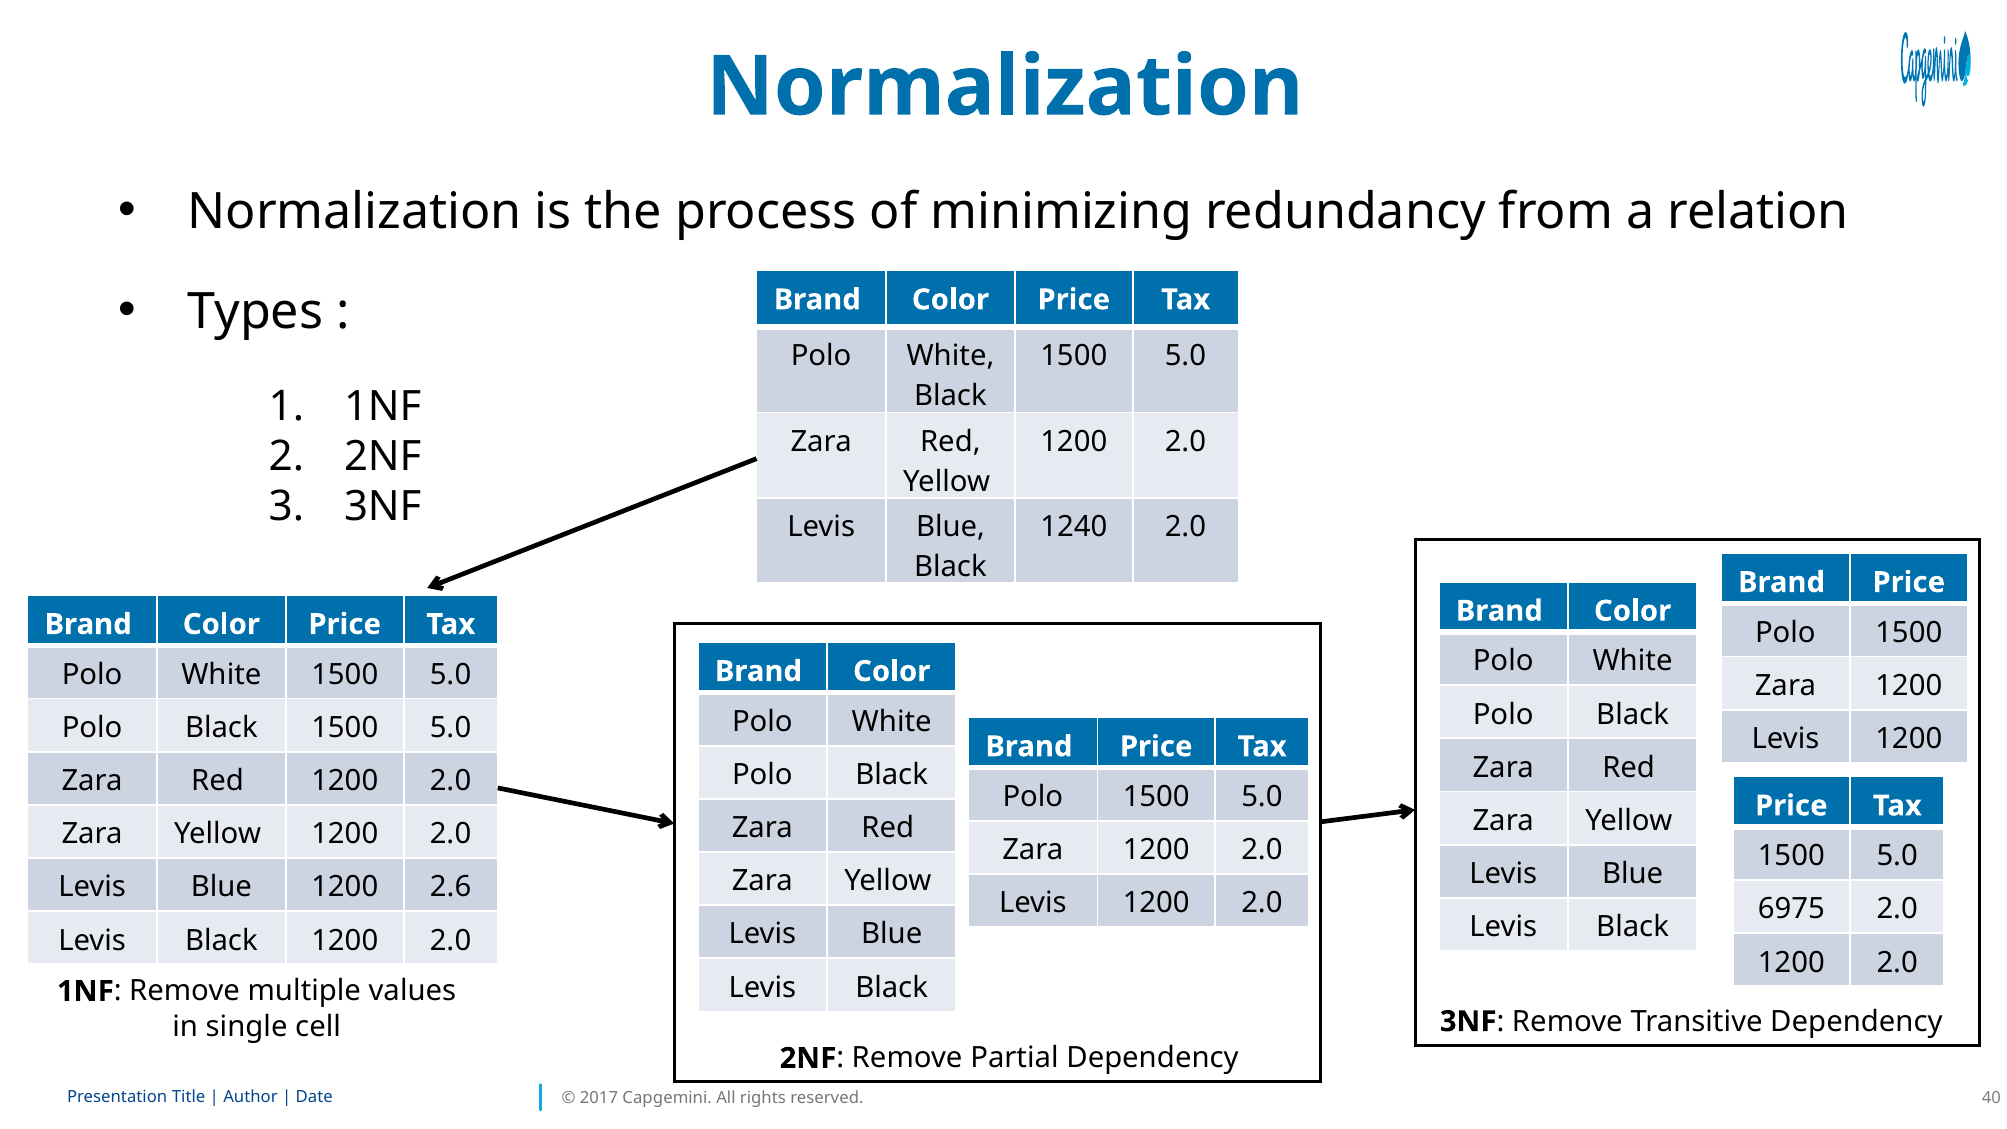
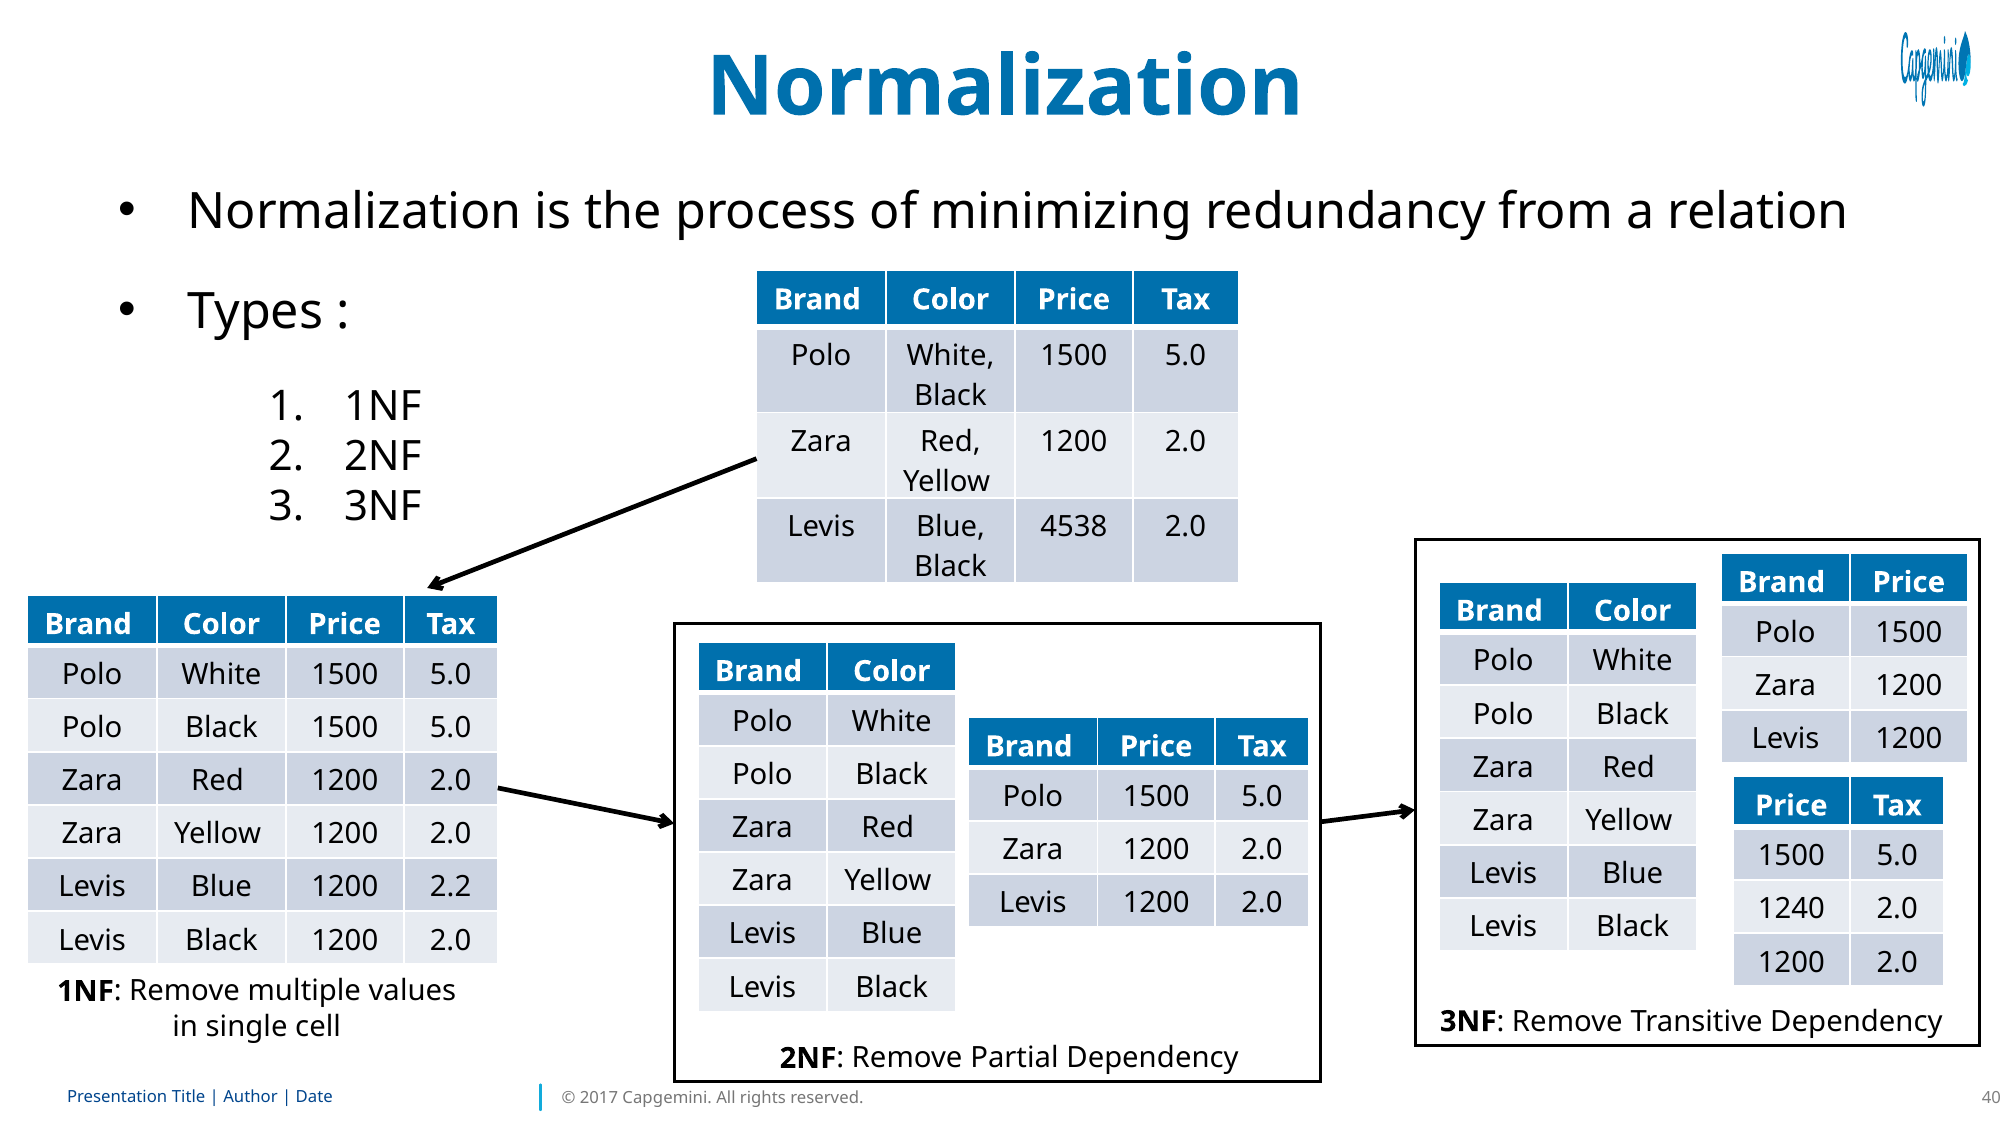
1240: 1240 -> 4538 (1074, 527)
2.6: 2.6 -> 2.2 (451, 887)
6975: 6975 -> 1240 (1791, 909)
